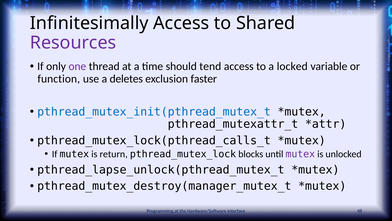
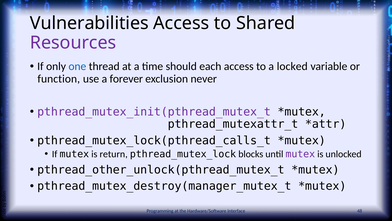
Infinitesimally: Infinitesimally -> Vulnerabilities (89, 23)
one colour: purple -> blue (77, 66)
tend: tend -> each (210, 66)
deletes: deletes -> forever (126, 79)
faster: faster -> never (204, 79)
pthread_mutex_init(pthread_mutex_t colour: blue -> purple (154, 111)
pthread_lapse_unlock(pthread_mutex_t: pthread_lapse_unlock(pthread_mutex_t -> pthread_other_unlock(pthread_mutex_t (161, 169)
